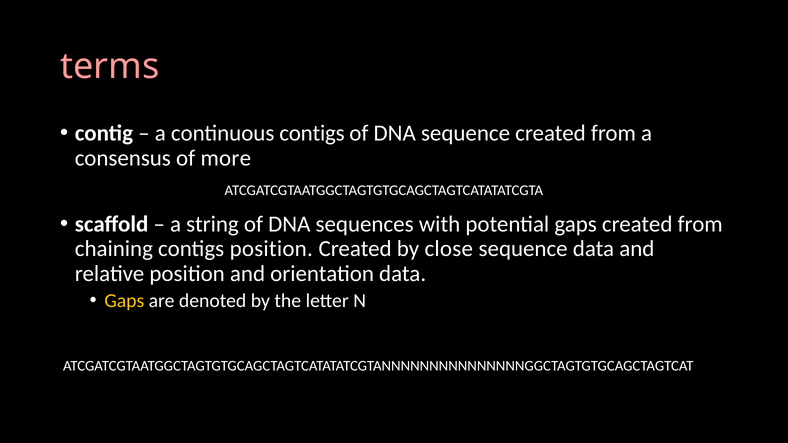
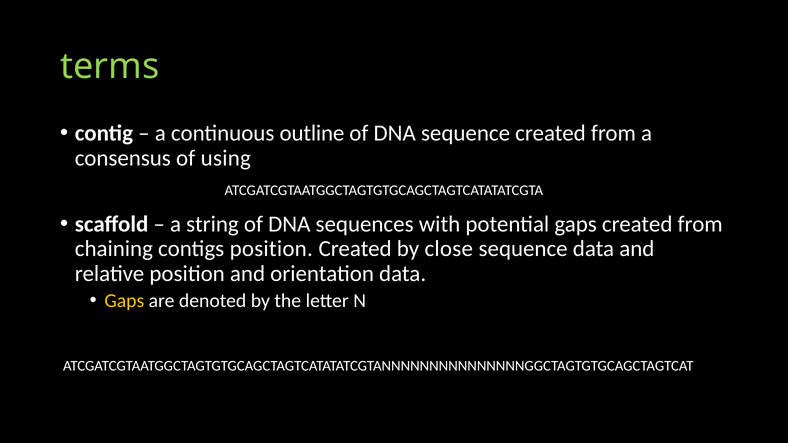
terms colour: pink -> light green (110, 66)
continuous contigs: contigs -> outline (312, 133)
more: more -> using (226, 158)
